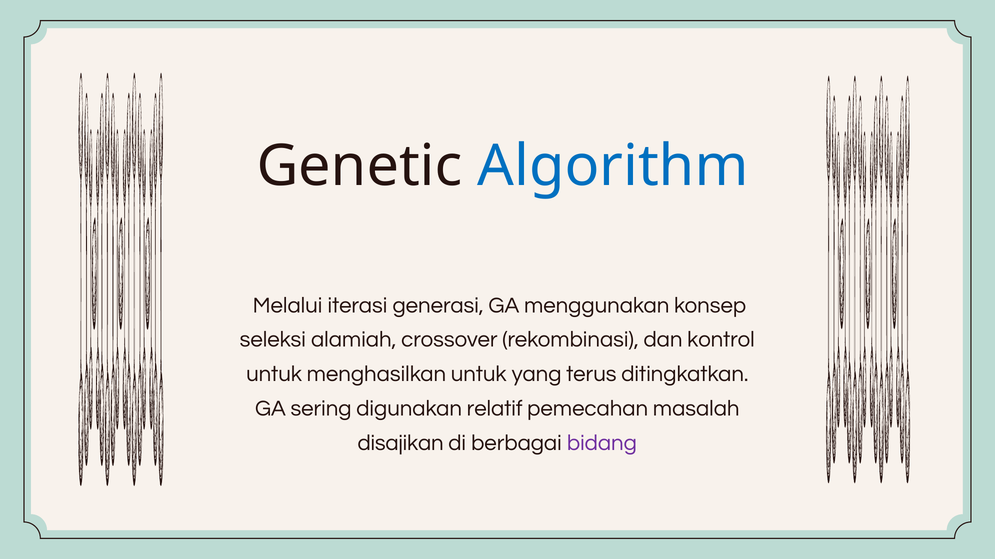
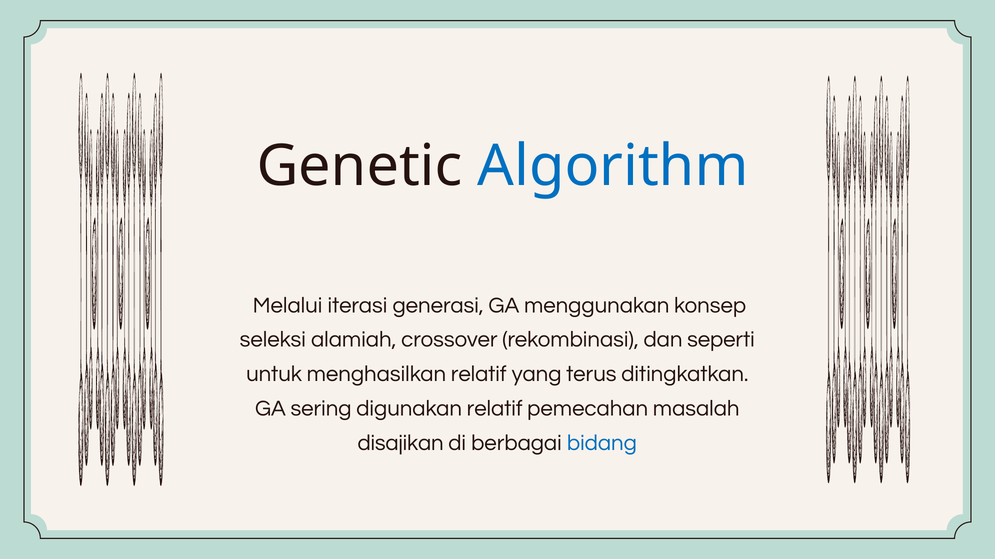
kontrol: kontrol -> seperti (721, 340)
menghasilkan untuk: untuk -> relatif (479, 375)
bidang colour: purple -> blue (602, 444)
